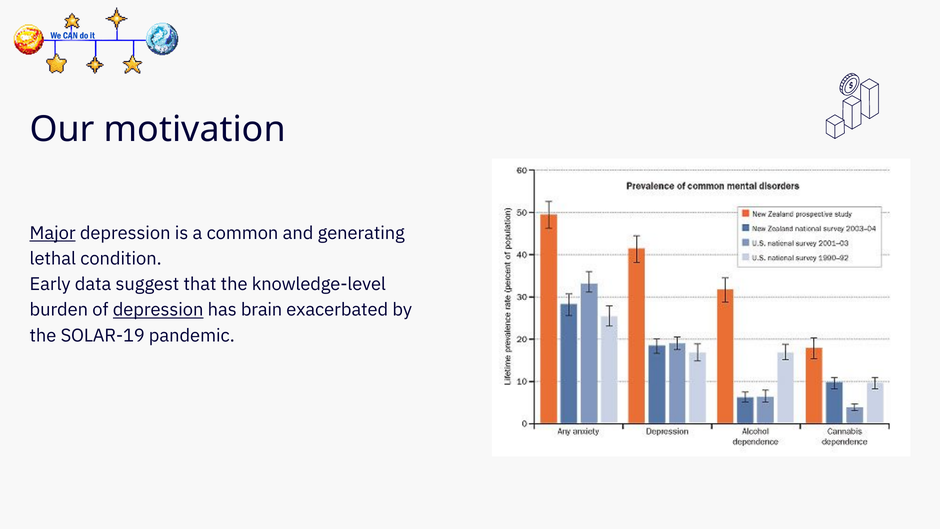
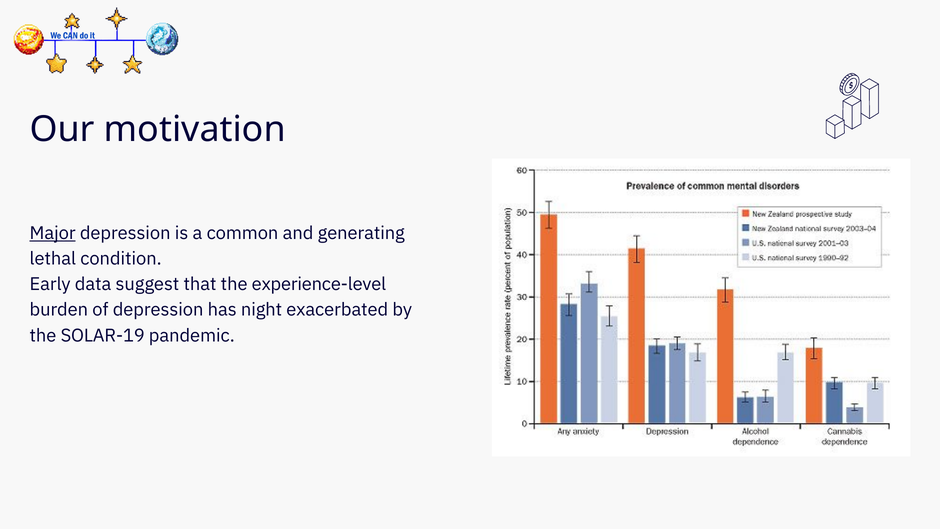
knowledge-level: knowledge-level -> experience-level (319, 284)
depression underline: present -> none (158, 310)
brain: brain -> night (262, 310)
